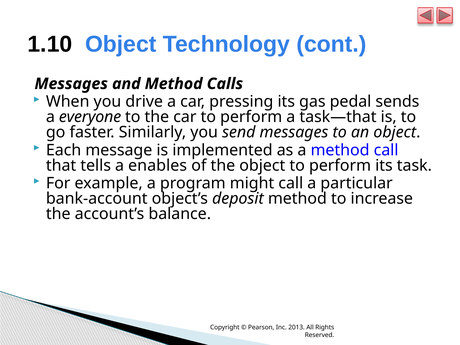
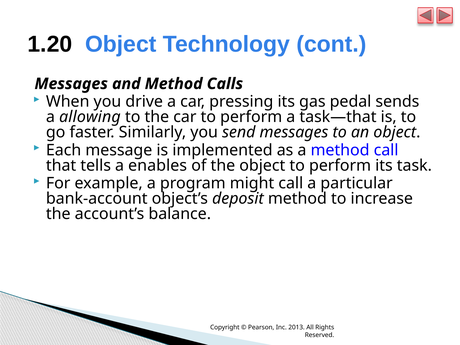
1.10: 1.10 -> 1.20 (50, 44)
everyone: everyone -> allowing (90, 117)
